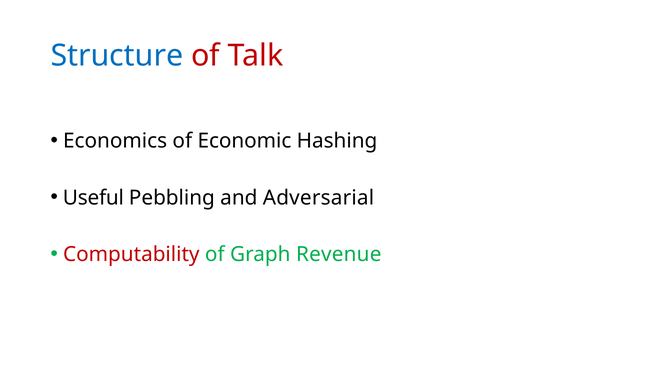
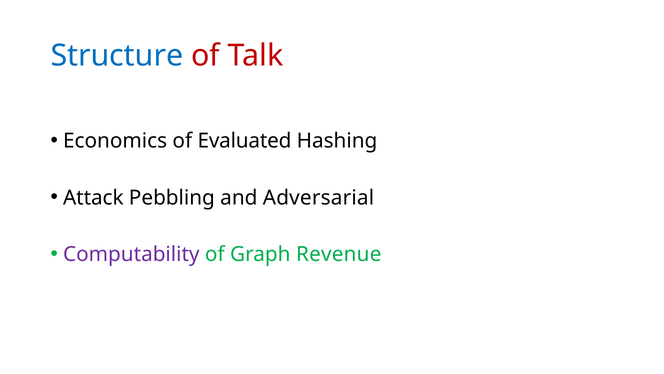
Economic: Economic -> Evaluated (245, 141)
Useful: Useful -> Attack (93, 197)
Computability colour: red -> purple (131, 254)
